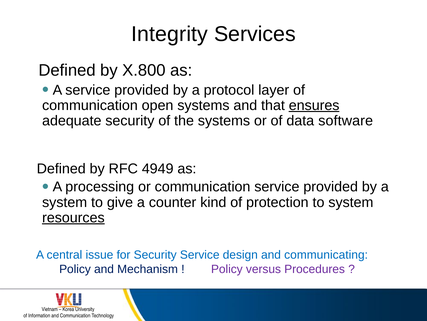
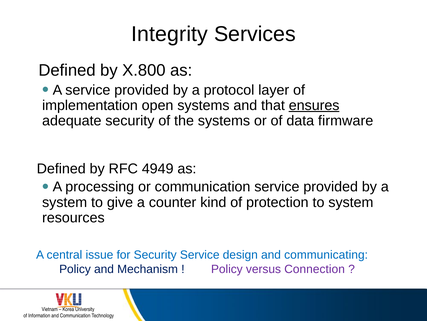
communication: communication -> implementation (90, 105)
software: software -> firmware (346, 120)
resources underline: present -> none (73, 217)
Procedures: Procedures -> Connection (315, 268)
